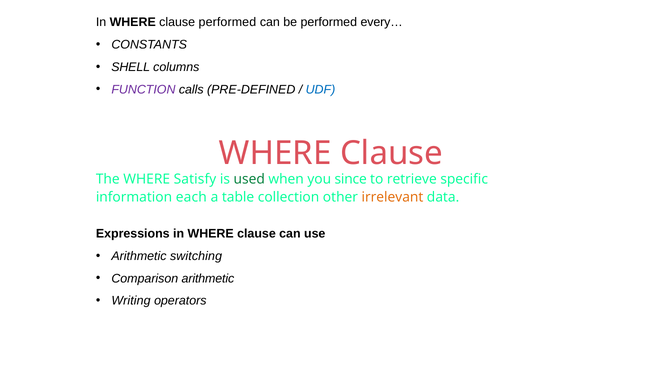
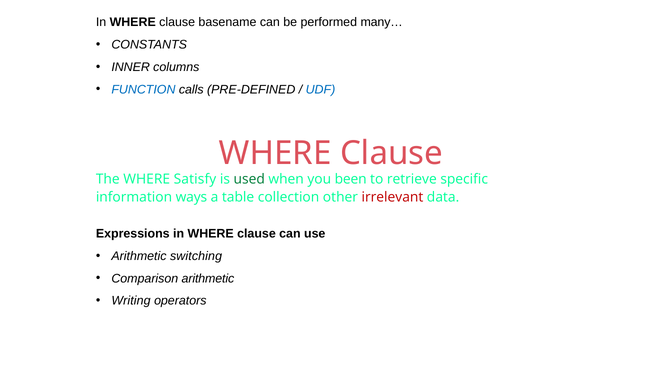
clause performed: performed -> basename (227, 22)
every…: every… -> many… (382, 22)
SHELL: SHELL -> INNER (131, 67)
FUNCTION colour: purple -> blue (143, 89)
since: since -> been (351, 179)
each: each -> ways (191, 197)
irrelevant colour: orange -> red (392, 197)
